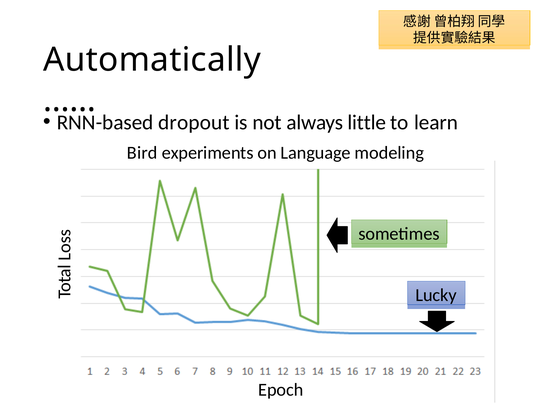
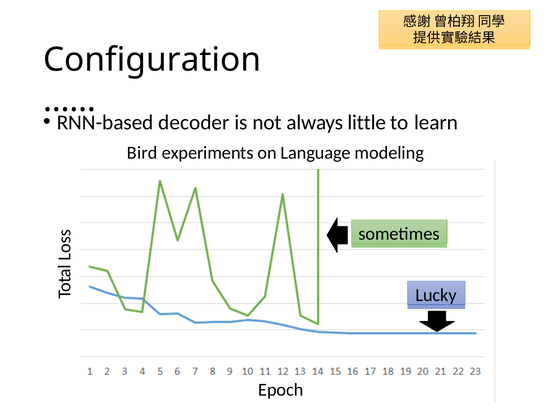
Automatically: Automatically -> Configuration (152, 60)
dropout: dropout -> decoder (194, 122)
